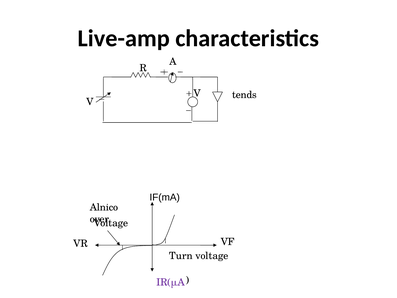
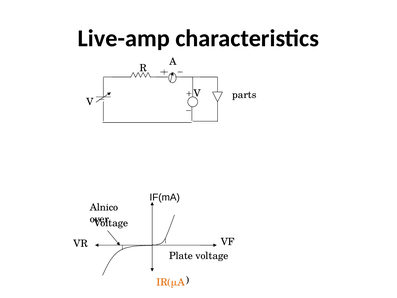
tends: tends -> parts (244, 95)
Turn: Turn -> Plate (181, 256)
IR(μA colour: purple -> orange (171, 282)
